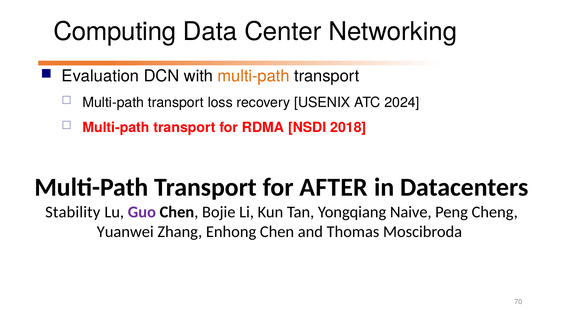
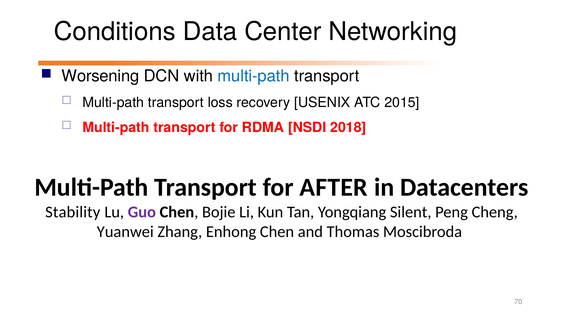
Computing: Computing -> Conditions (115, 31)
Evaluation: Evaluation -> Worsening (100, 76)
multi-path colour: orange -> blue (254, 76)
2024: 2024 -> 2015 (402, 102)
Naive: Naive -> Silent (411, 212)
